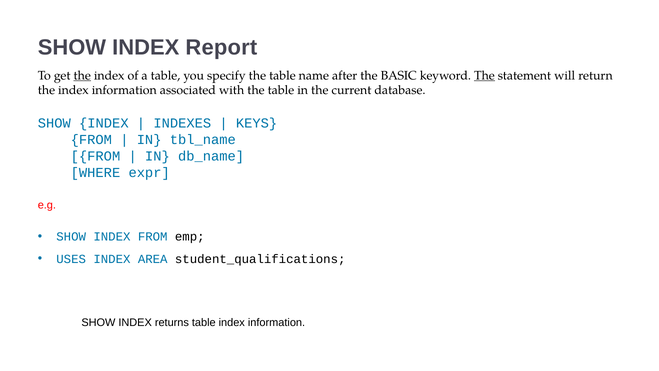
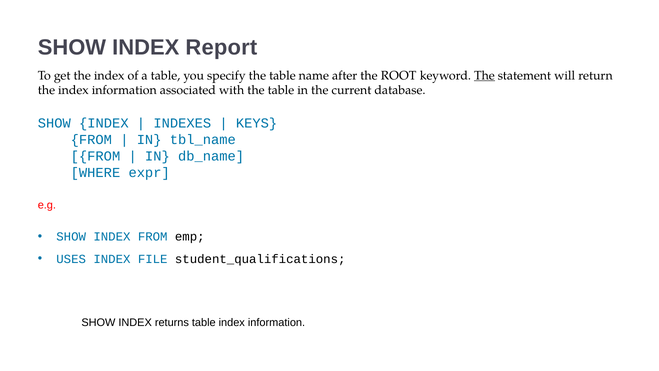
the underline: present -> none (82, 75)
BASIC: BASIC -> ROOT (399, 75)
AREA: AREA -> FILE (153, 259)
